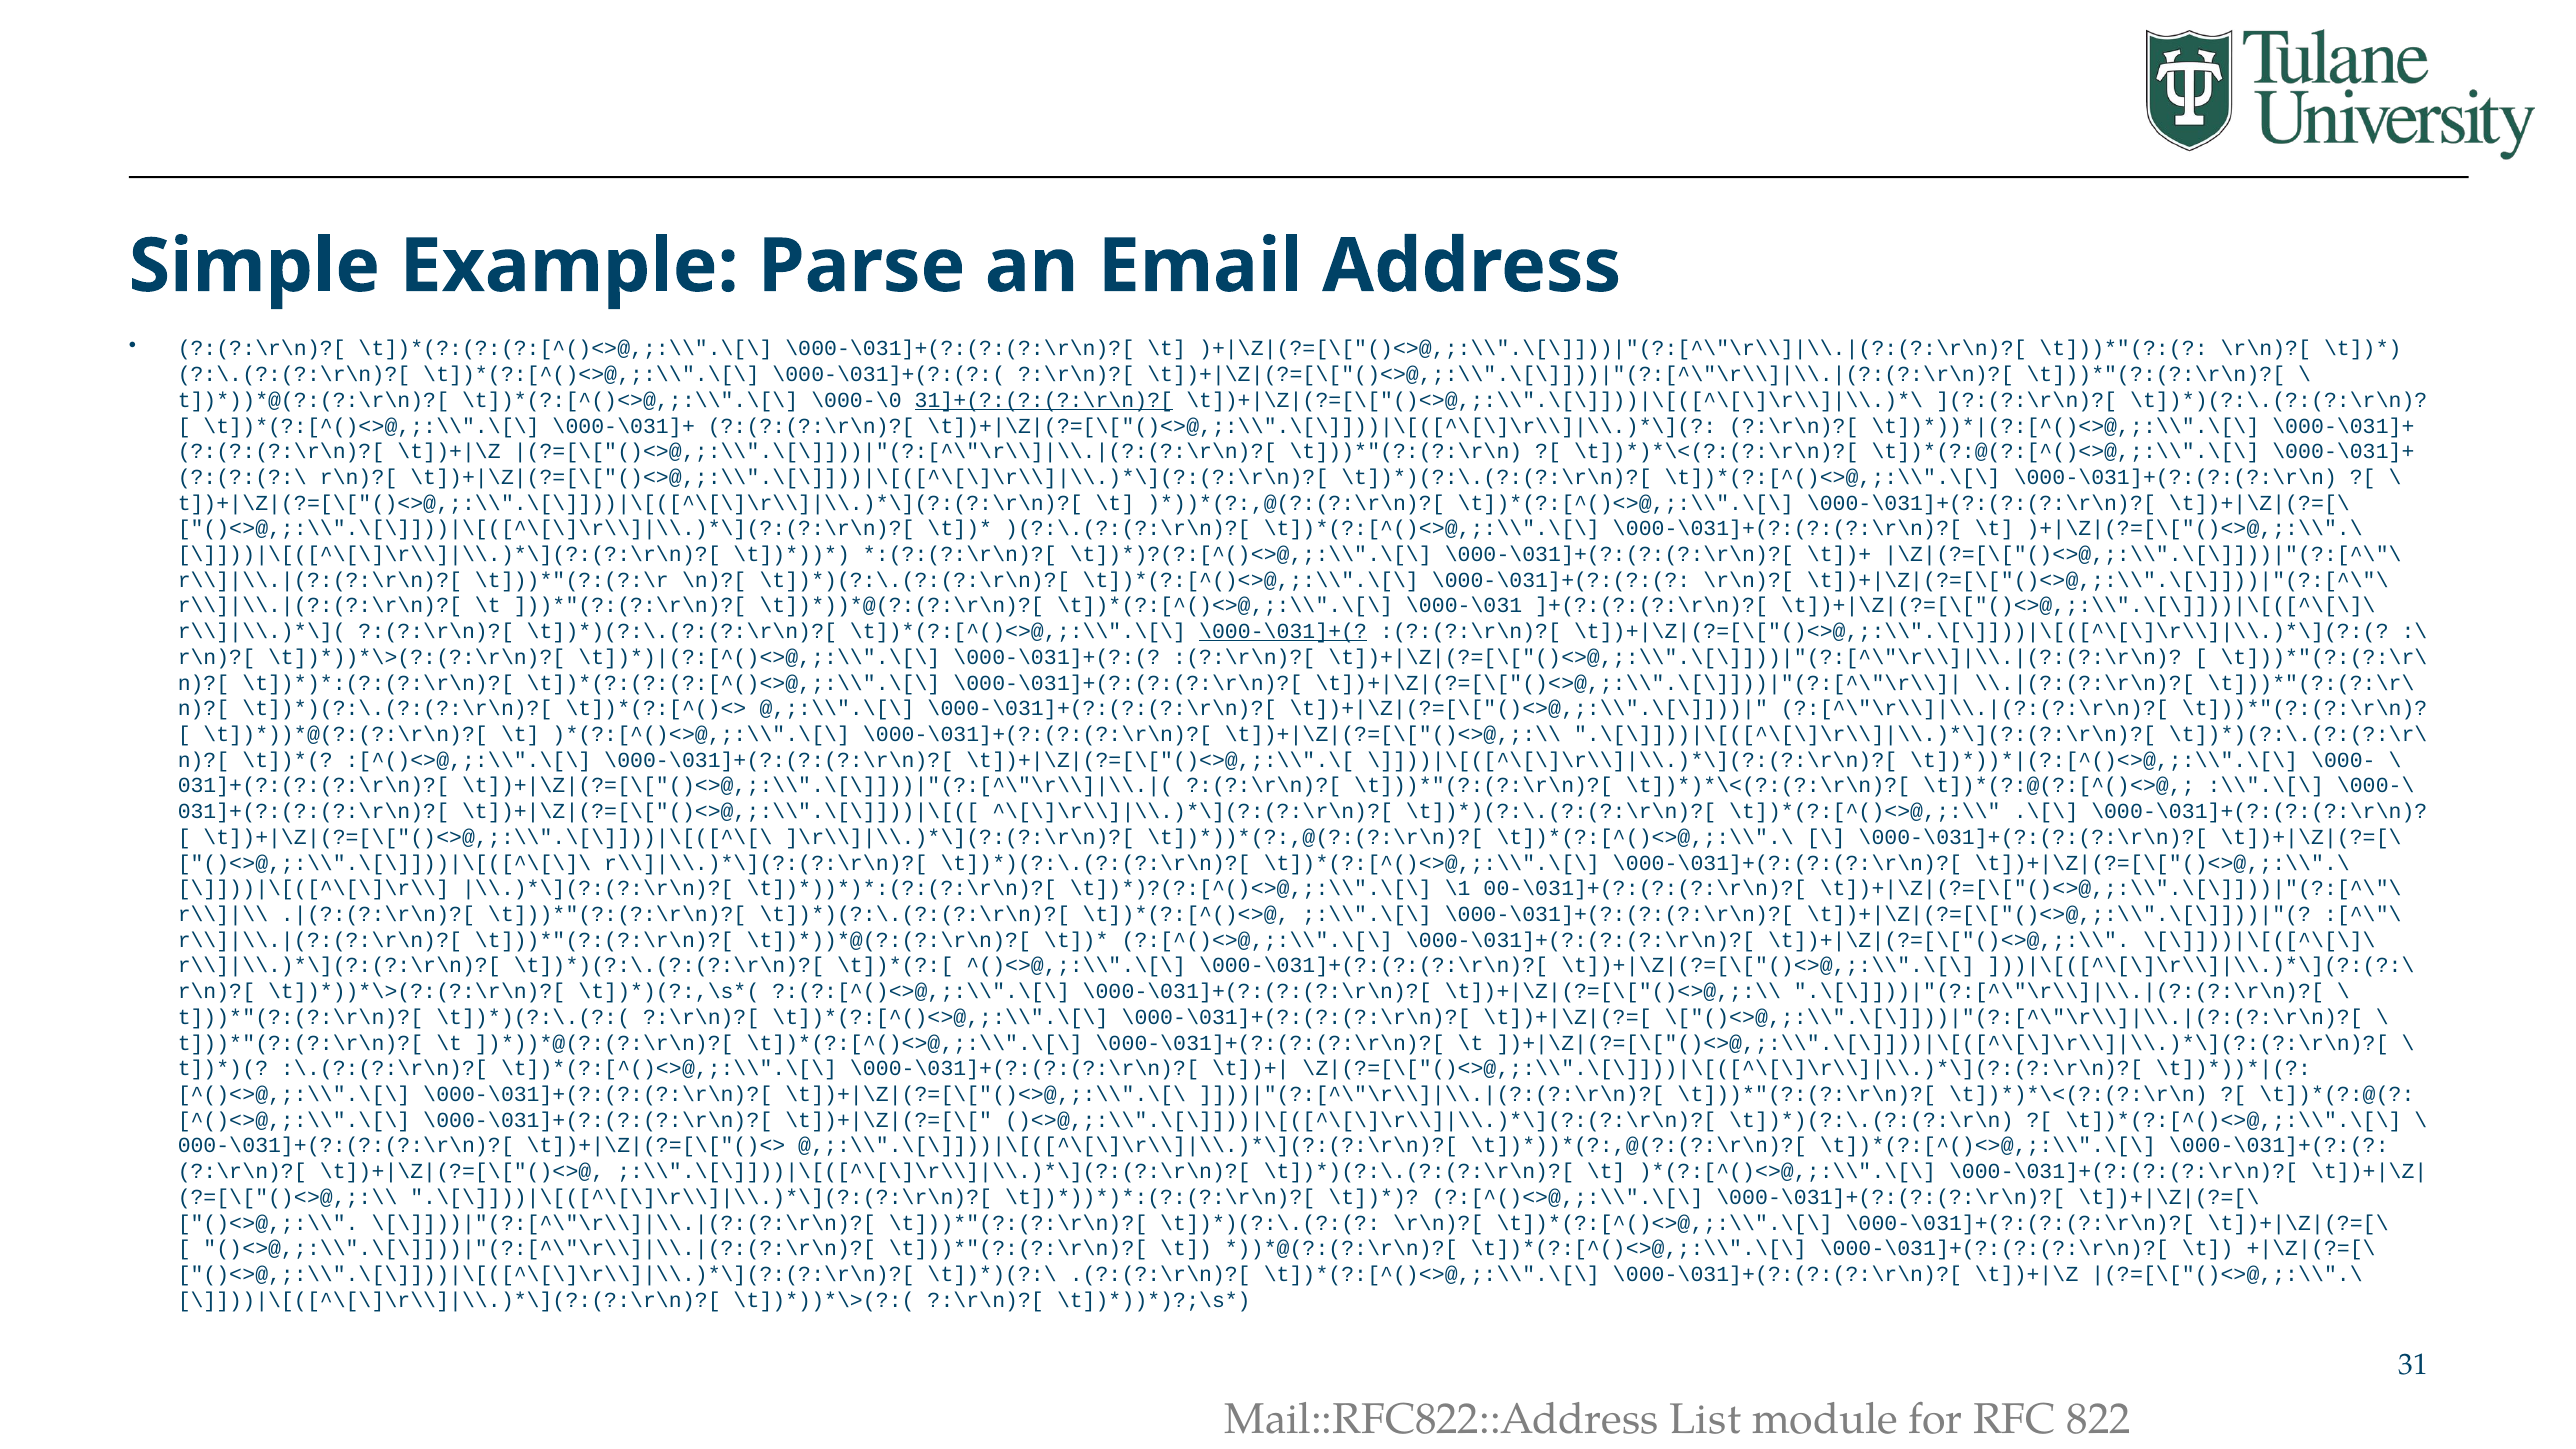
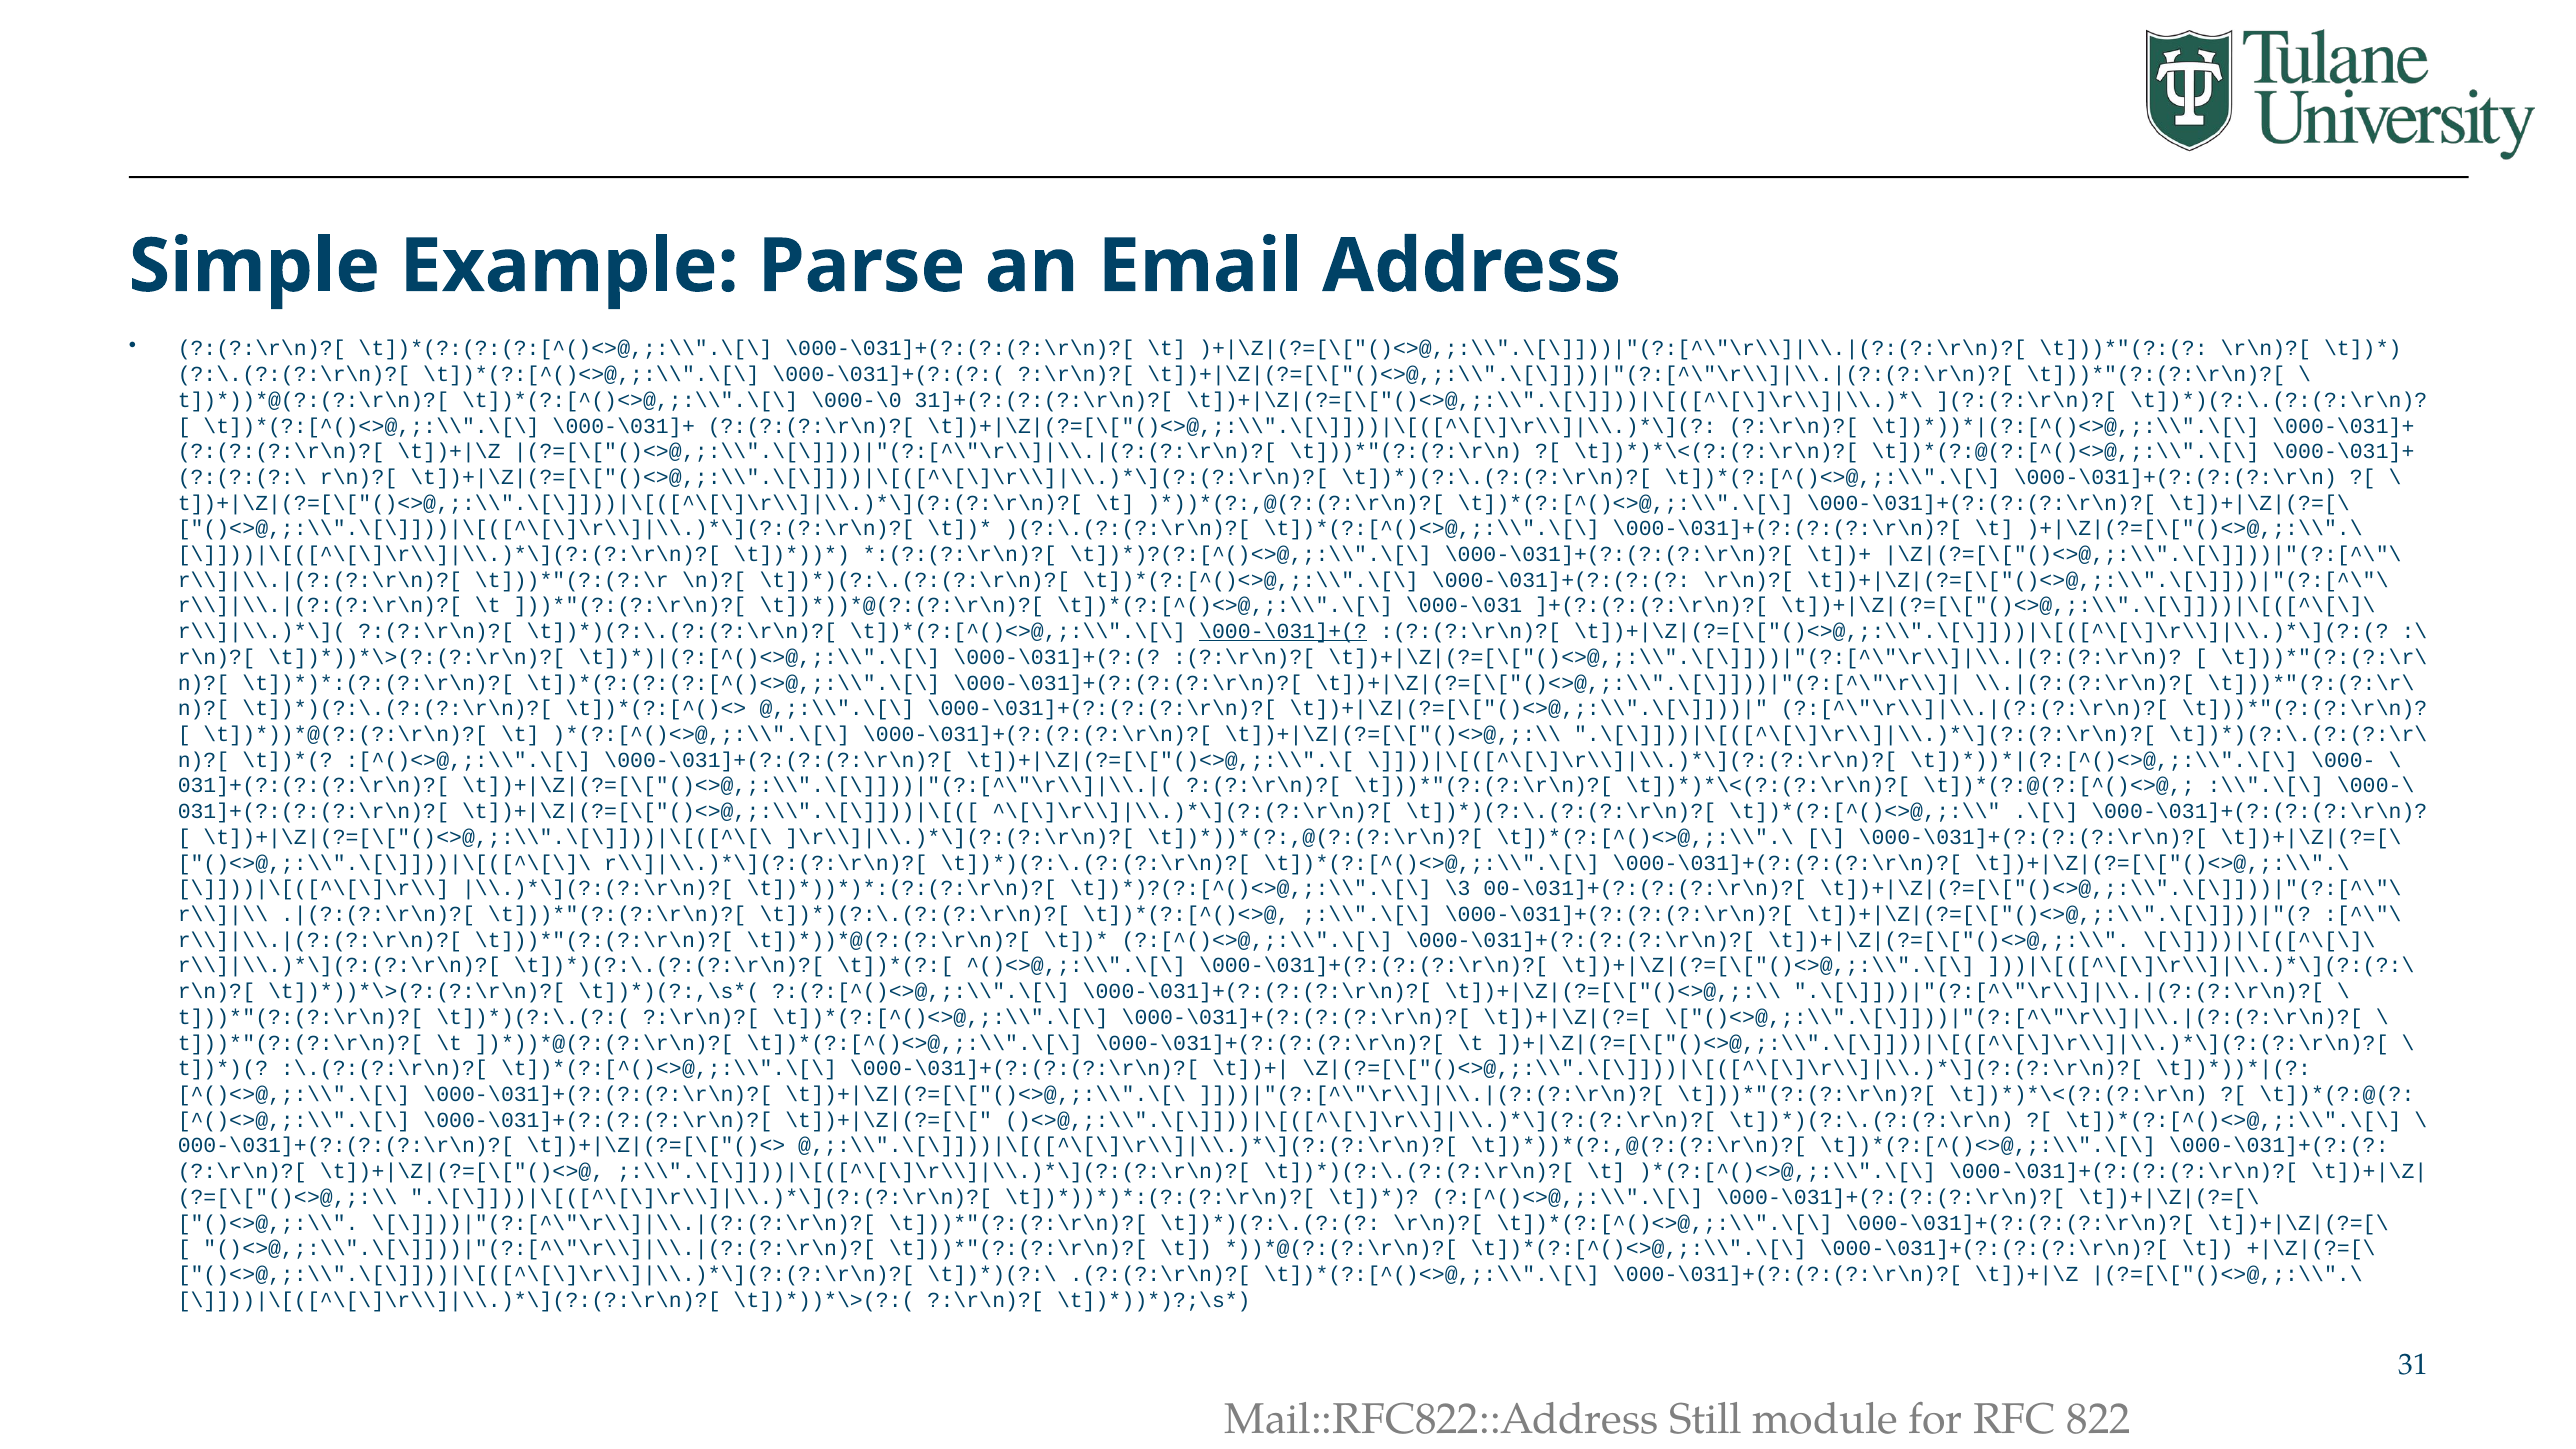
31]+(?:(?:(?:\r\n)?[ underline: present -> none (1044, 400)
\1: \1 -> \3 (1458, 889)
List: List -> Still (1705, 1419)
